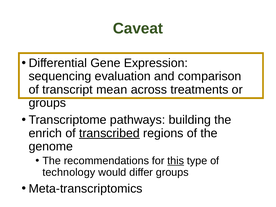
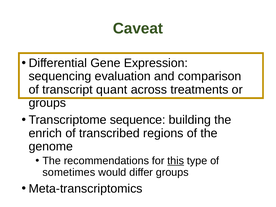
mean: mean -> quant (112, 90)
pathways: pathways -> sequence (138, 120)
transcribed underline: present -> none (109, 133)
technology: technology -> sometimes (69, 172)
